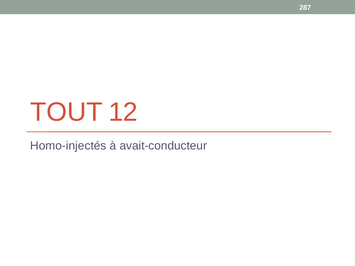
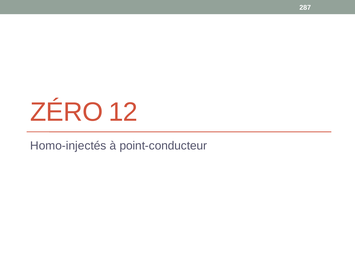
TOUT: TOUT -> ZÉRO (67, 112)
avait-conducteur: avait-conducteur -> point-conducteur (163, 146)
